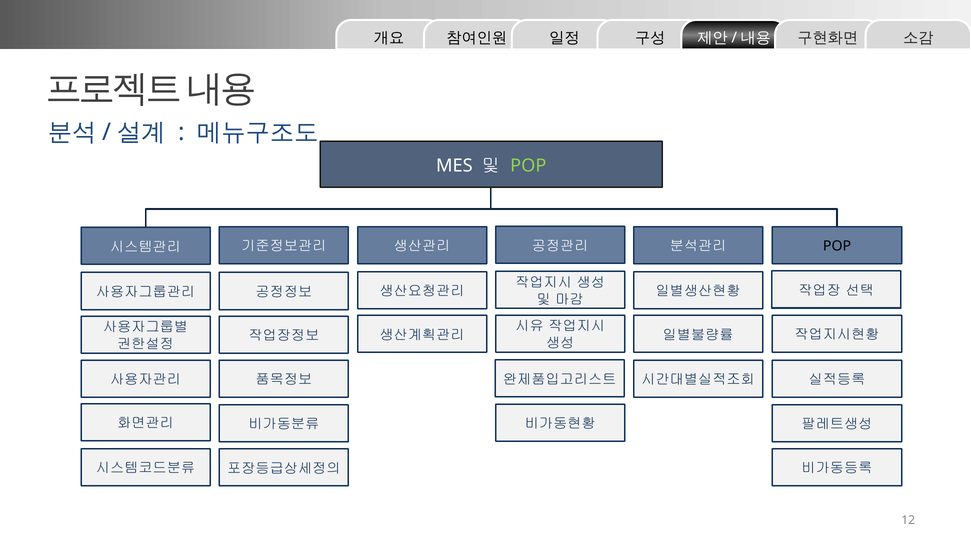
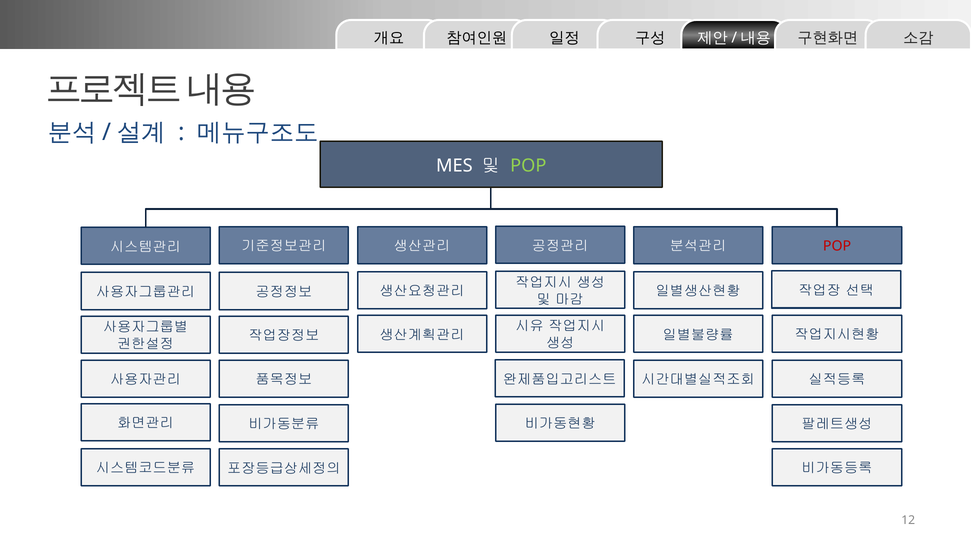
POP colour: black -> red (837, 246)
